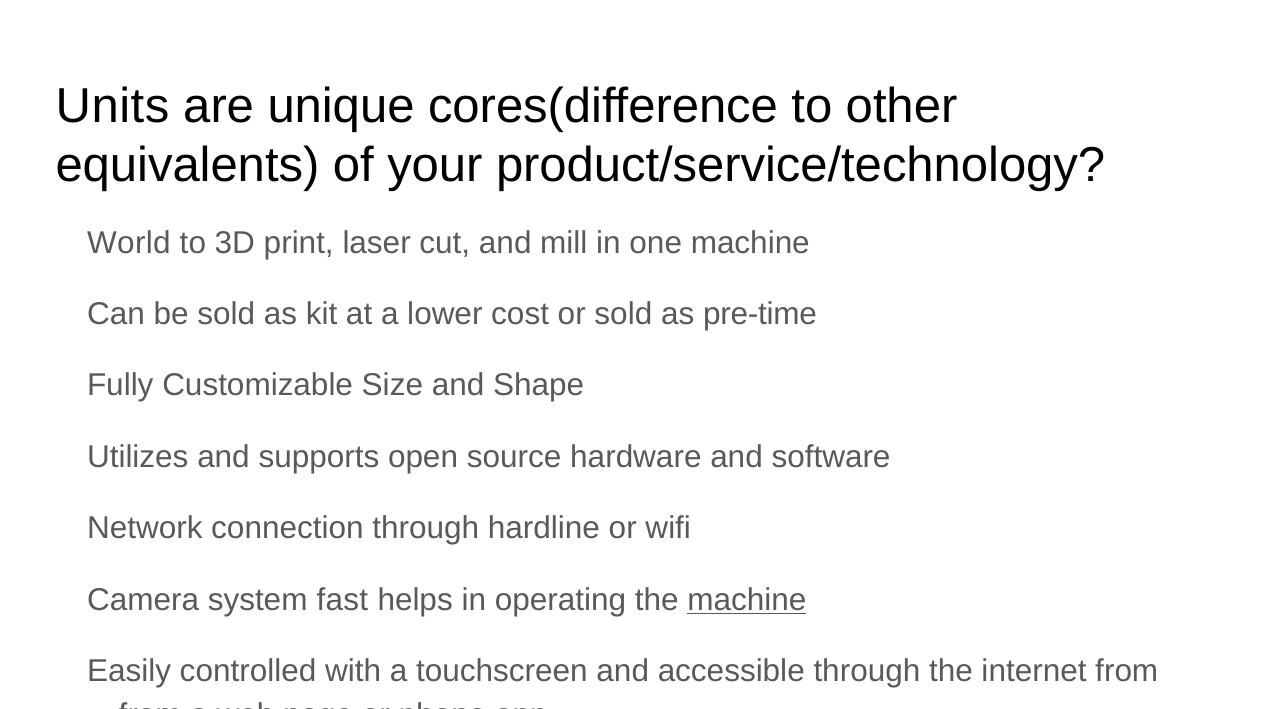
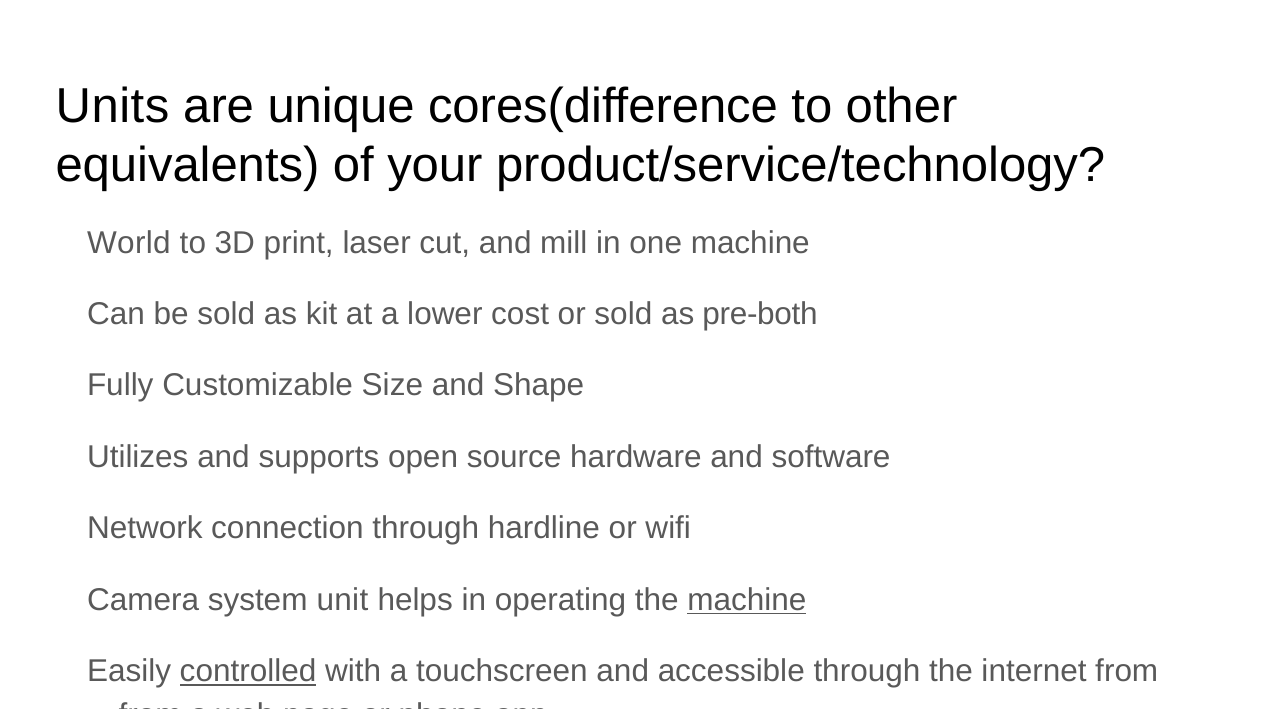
pre-time: pre-time -> pre-both (760, 314)
fast: fast -> unit (342, 600)
controlled underline: none -> present (248, 672)
